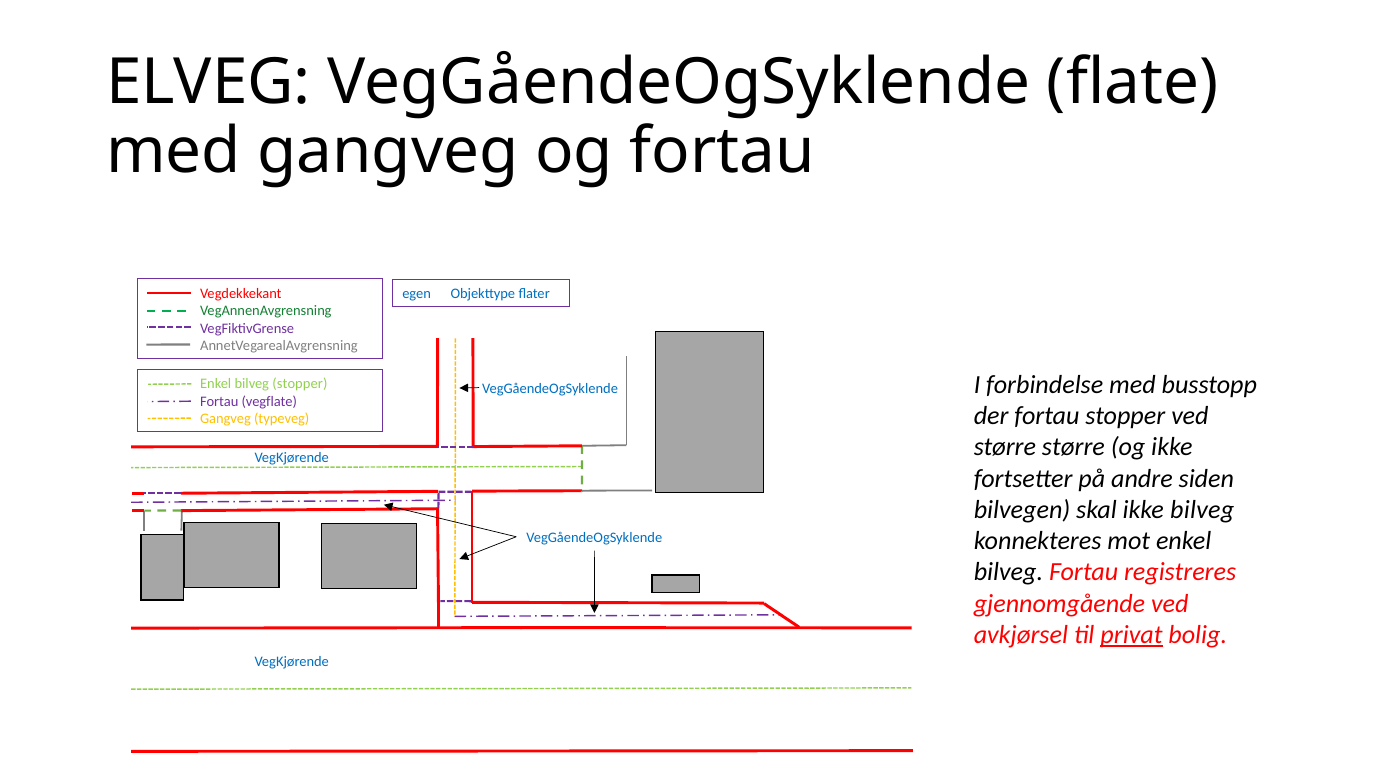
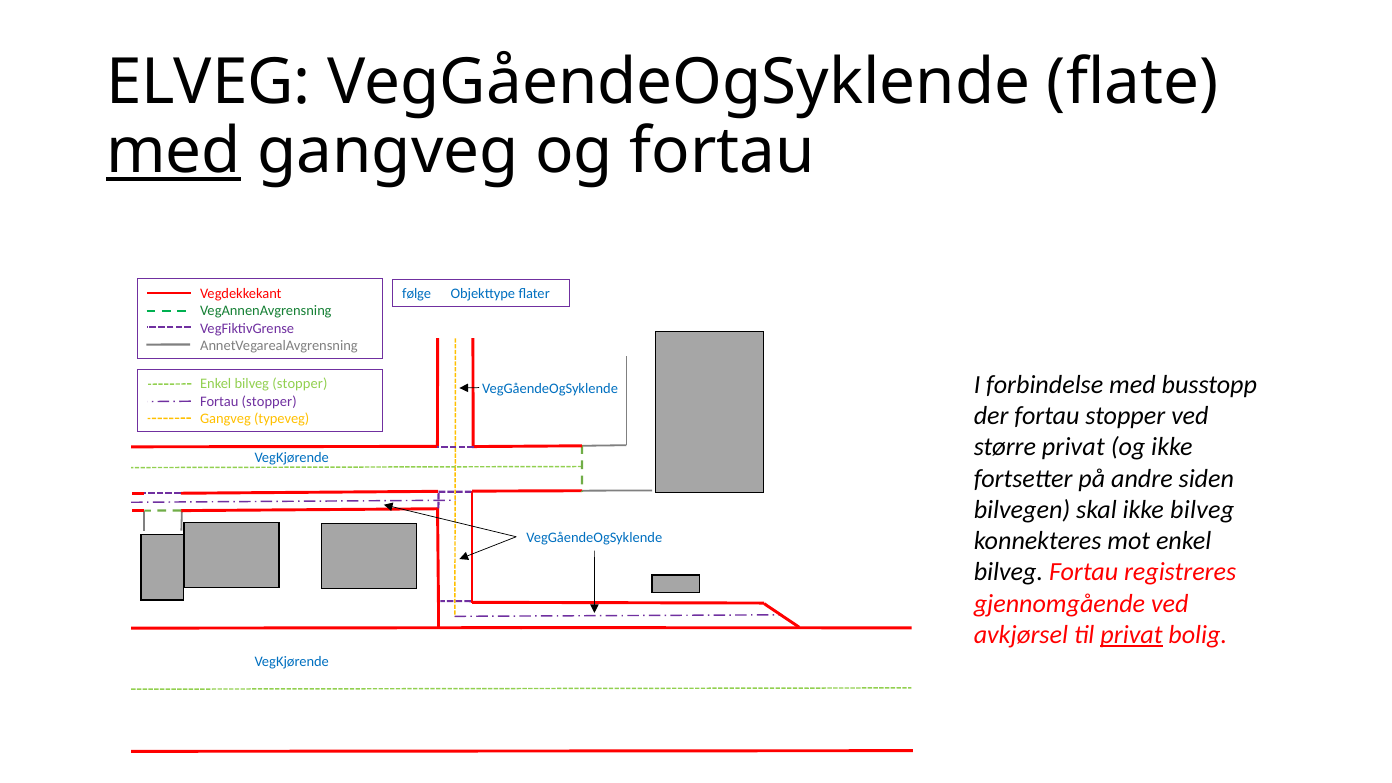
med underline: none -> present (174, 151)
egen: egen -> følge (417, 294)
vegflate: vegflate -> stopper (269, 401)
større større: større -> privat (1073, 447)
